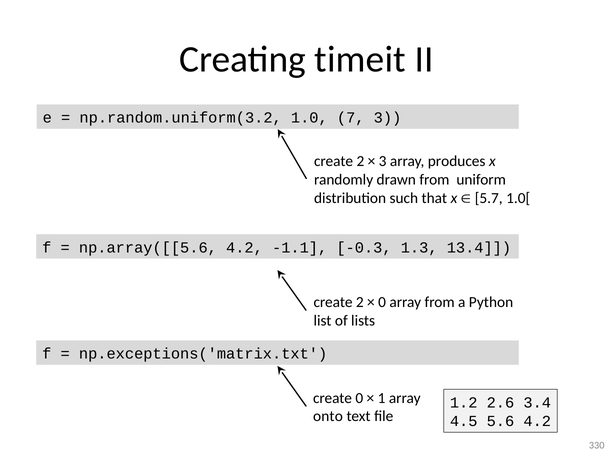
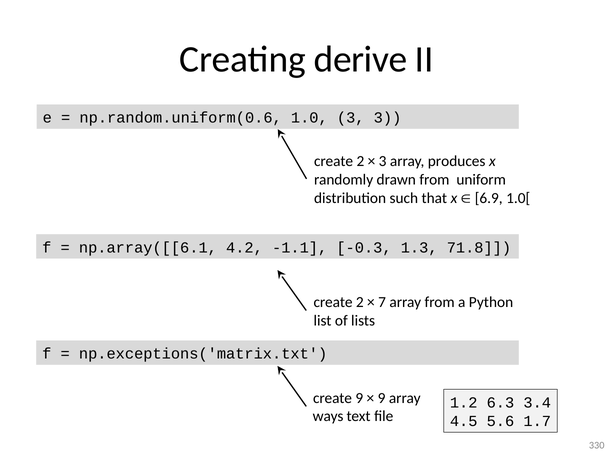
timeit: timeit -> derive (360, 59)
np.random.uniform(3.2: np.random.uniform(3.2 -> np.random.uniform(0.6 (181, 118)
1.0 7: 7 -> 3 (351, 118)
5.7: 5.7 -> 6.9 (489, 198)
np.array([[5.6: np.array([[5.6 -> np.array([[6.1 (148, 247)
13.4: 13.4 -> 71.8 (479, 247)
0: 0 -> 7 (382, 302)
create 0: 0 -> 9 (359, 398)
1: 1 -> 9 (382, 398)
2.6: 2.6 -> 6.3 (500, 402)
onto: onto -> ways (328, 416)
5.6 4.2: 4.2 -> 1.7 (537, 421)
